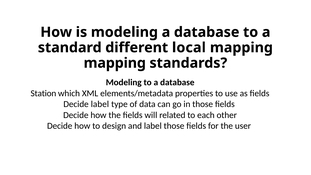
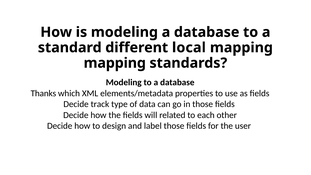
Station: Station -> Thanks (43, 93)
Decide label: label -> track (100, 104)
